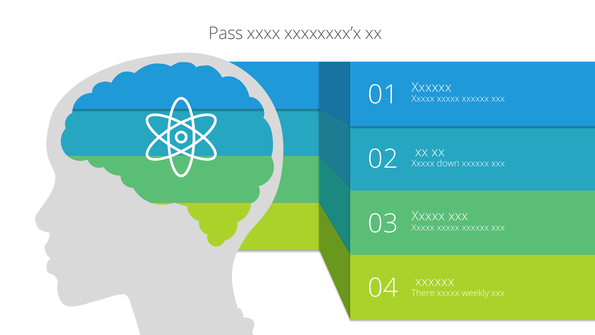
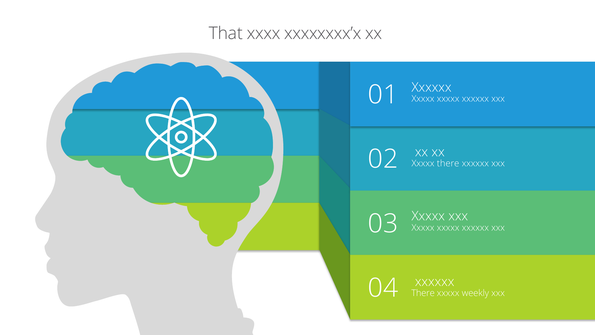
Pass: Pass -> That (226, 33)
Xxxxx down: down -> there (448, 163)
